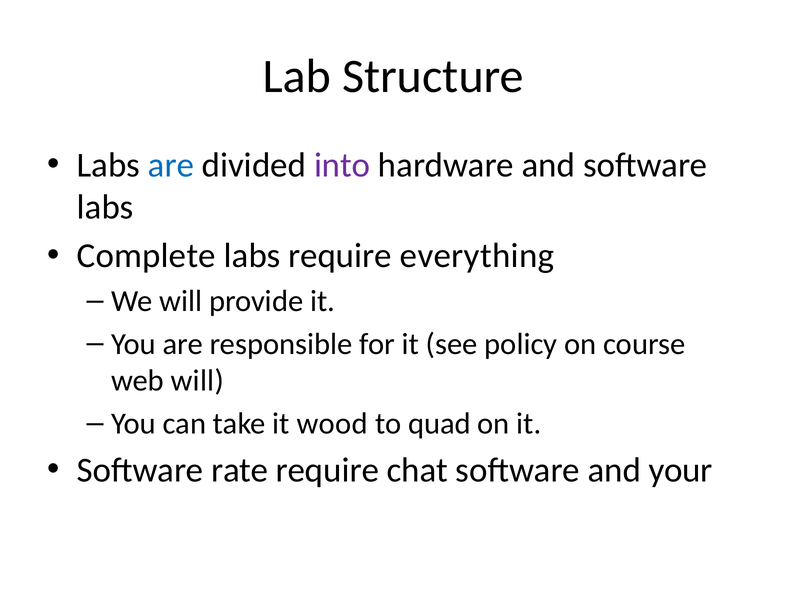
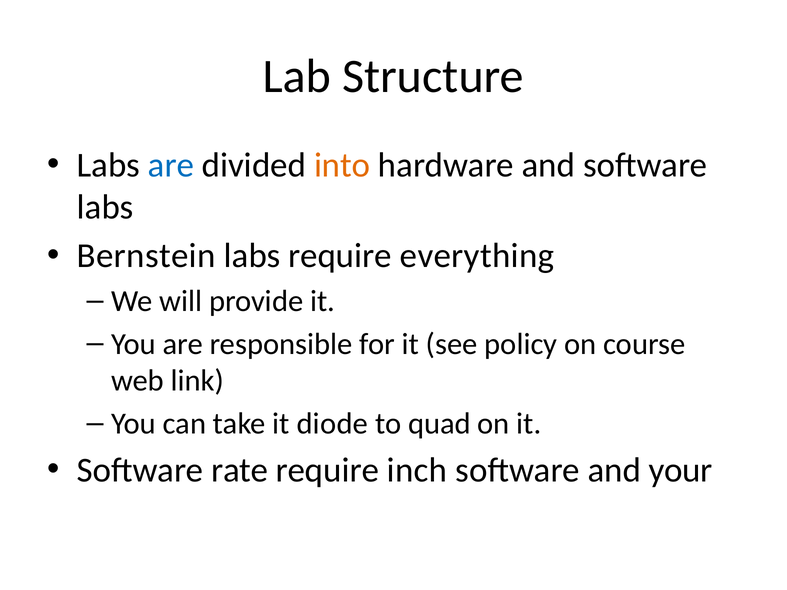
into colour: purple -> orange (342, 165)
Complete: Complete -> Bernstein (146, 256)
web will: will -> link (198, 381)
wood: wood -> diode (332, 424)
chat: chat -> inch (417, 470)
